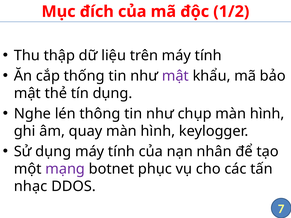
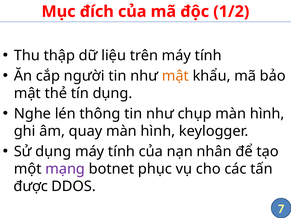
thống: thống -> người (84, 76)
mật colour: purple -> orange (175, 76)
nhạc: nhạc -> được (31, 187)
